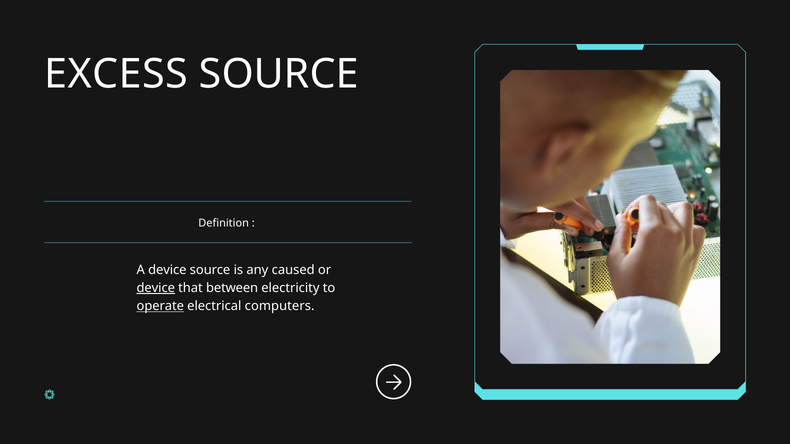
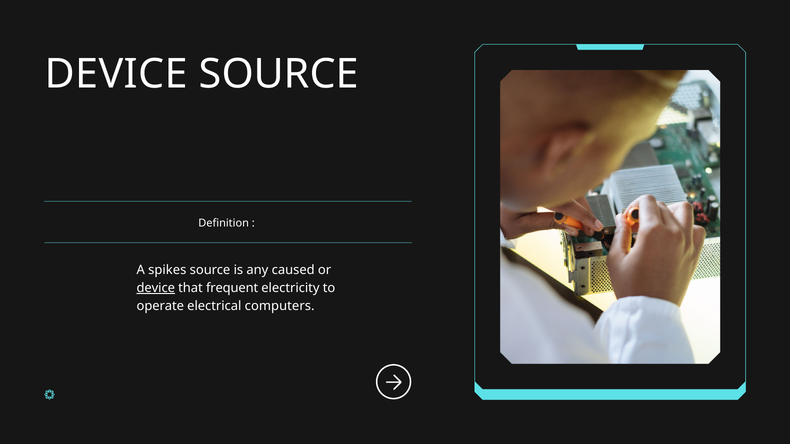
EXCESS: EXCESS -> DEVICE (116, 74)
A device: device -> spikes (167, 270)
between: between -> frequent (232, 288)
operate underline: present -> none (160, 306)
